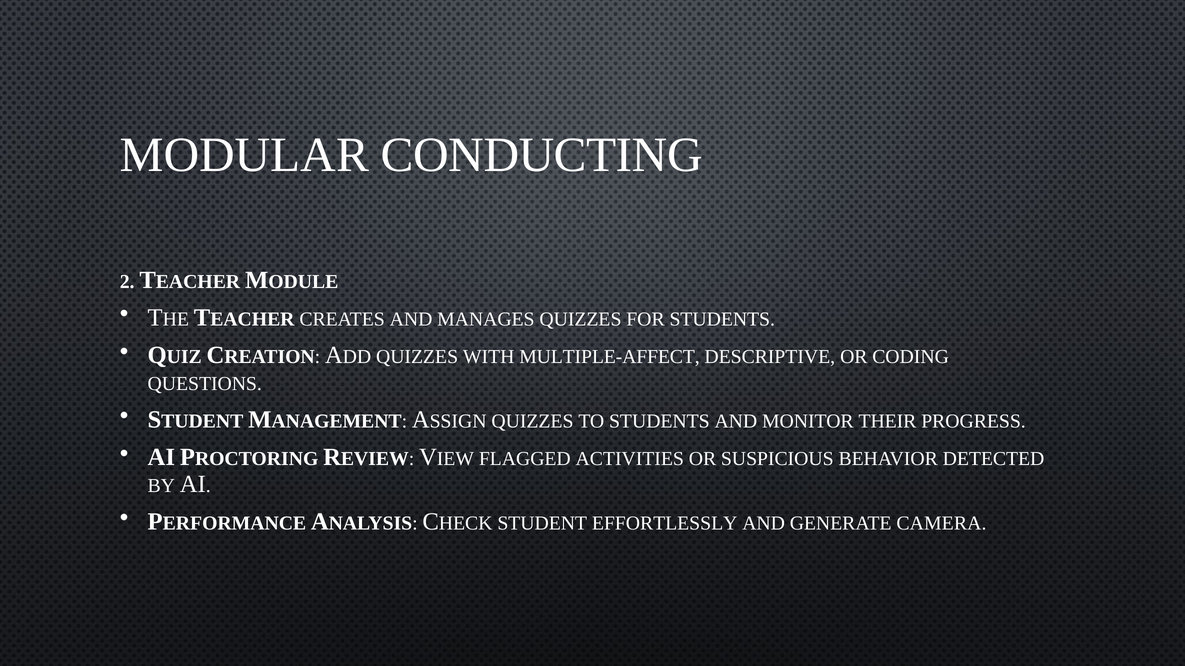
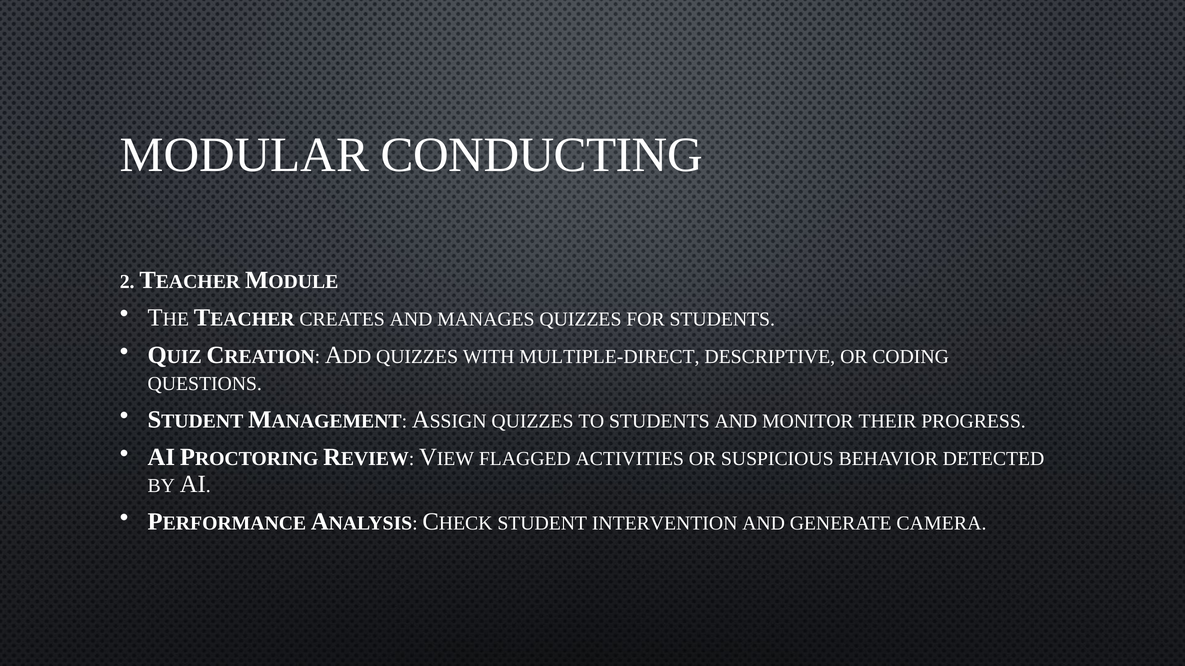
MULTIPLE-AFFECT: MULTIPLE-AFFECT -> MULTIPLE-DIRECT (609, 357)
EFFORTLESSLY: EFFORTLESSLY -> INTERVENTION (665, 524)
